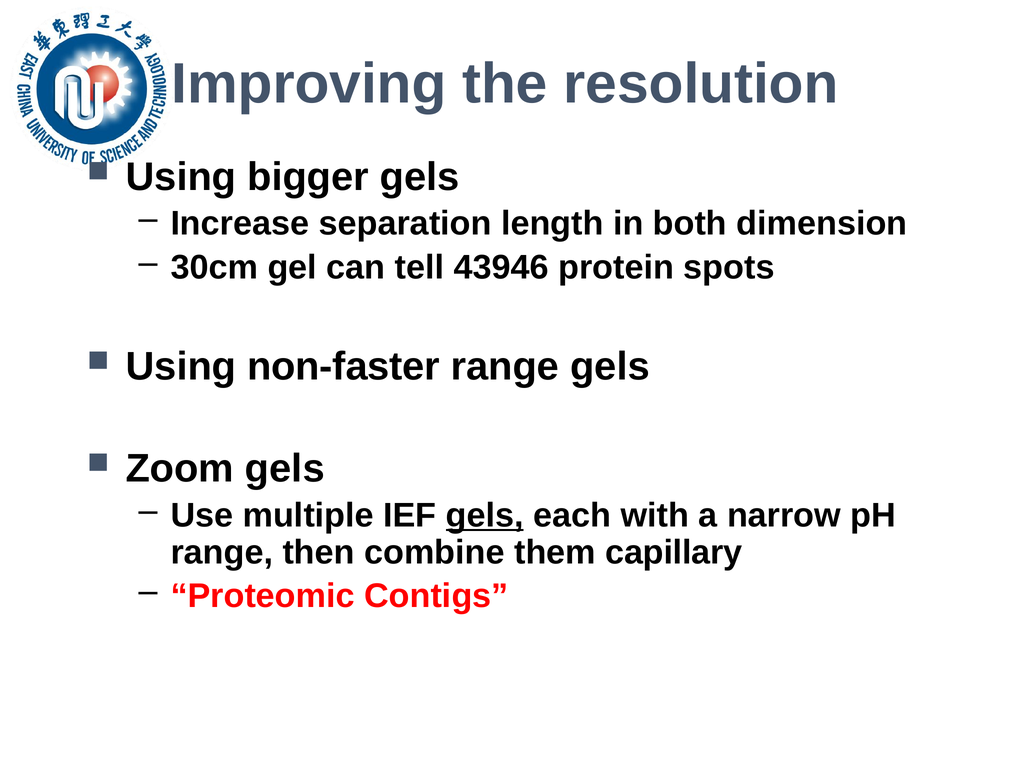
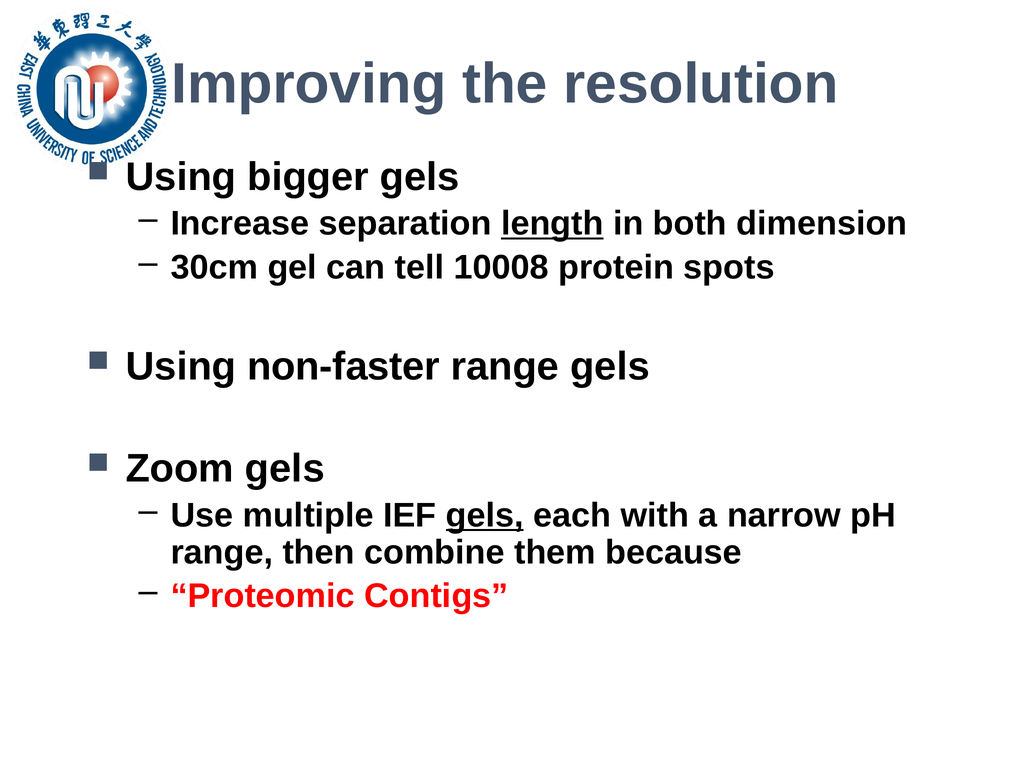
length underline: none -> present (552, 224)
43946: 43946 -> 10008 (501, 268)
capillary: capillary -> because (674, 553)
